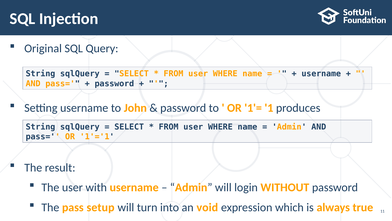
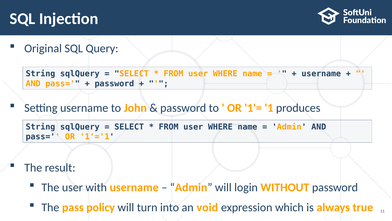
setup: setup -> policy (101, 207)
